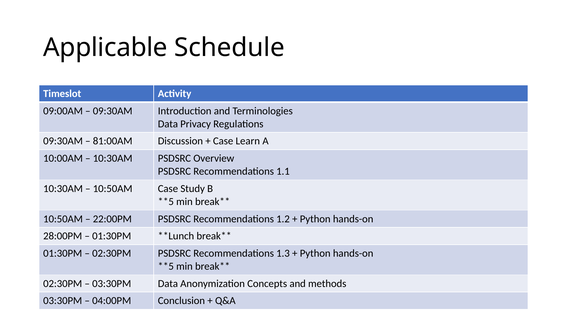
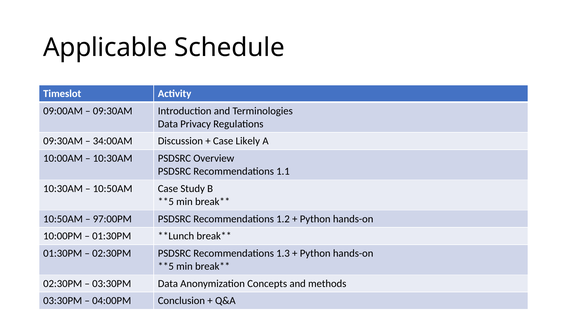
81:00AM: 81:00AM -> 34:00AM (113, 141)
Learn: Learn -> Likely (248, 141)
22:00PM: 22:00PM -> 97:00PM (112, 219)
28:00PM: 28:00PM -> 10:00PM (63, 236)
